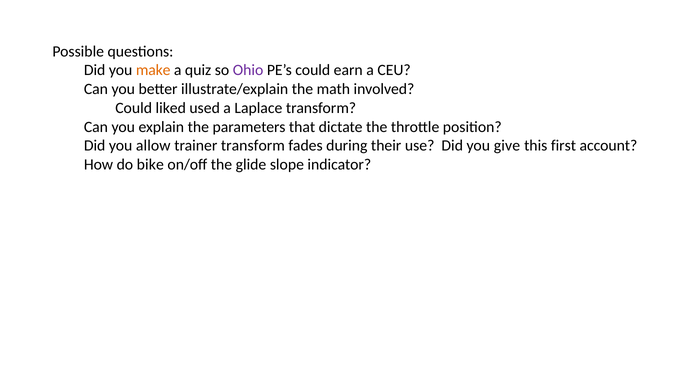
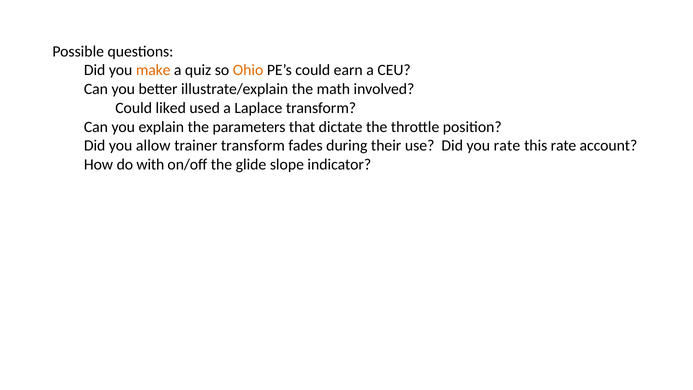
Ohio colour: purple -> orange (248, 70)
you give: give -> rate (507, 146)
this first: first -> rate (564, 146)
bike: bike -> with (150, 165)
